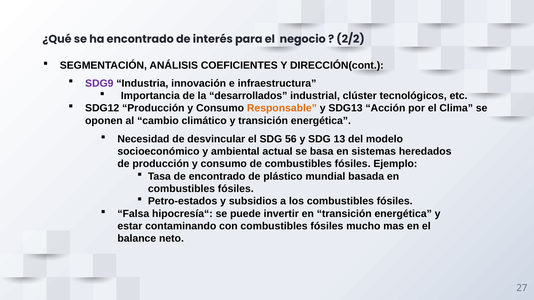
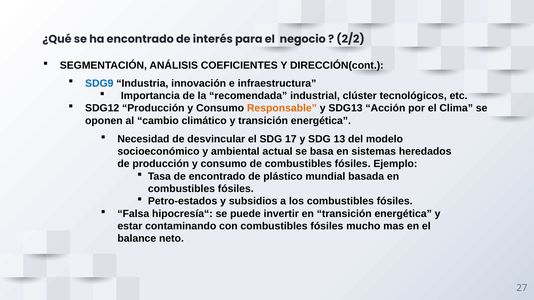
SDG9 colour: purple -> blue (99, 83)
desarrollados: desarrollados -> recomendada (248, 96)
56: 56 -> 17 (291, 139)
